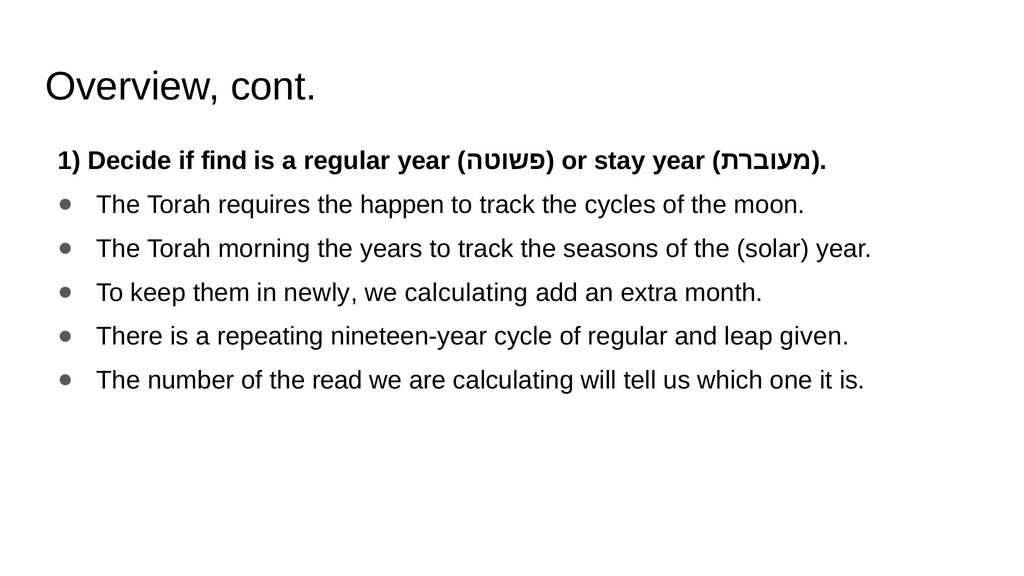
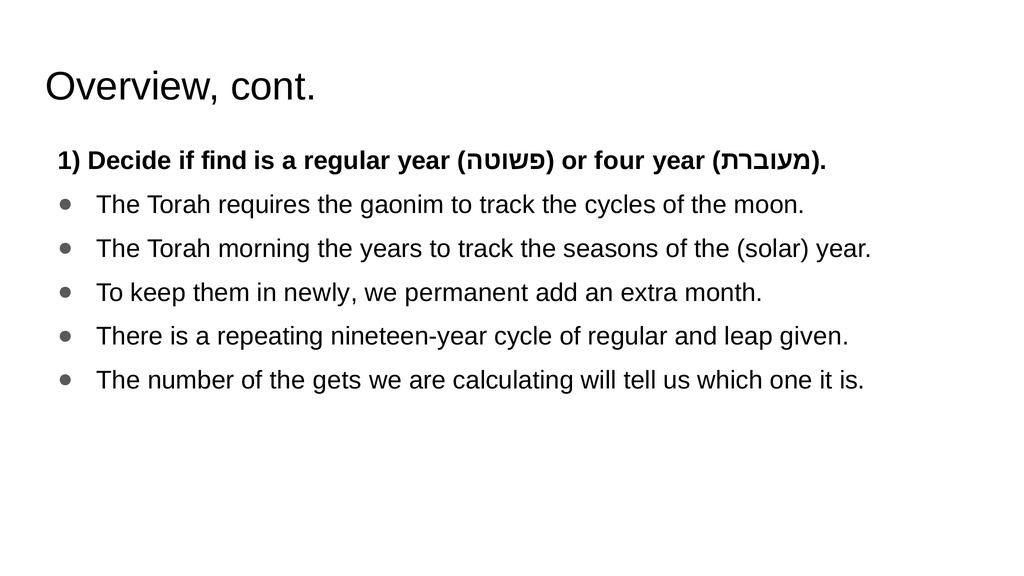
stay: stay -> four (620, 161)
happen: happen -> gaonim (402, 205)
we calculating: calculating -> permanent (467, 293)
read: read -> gets (337, 380)
